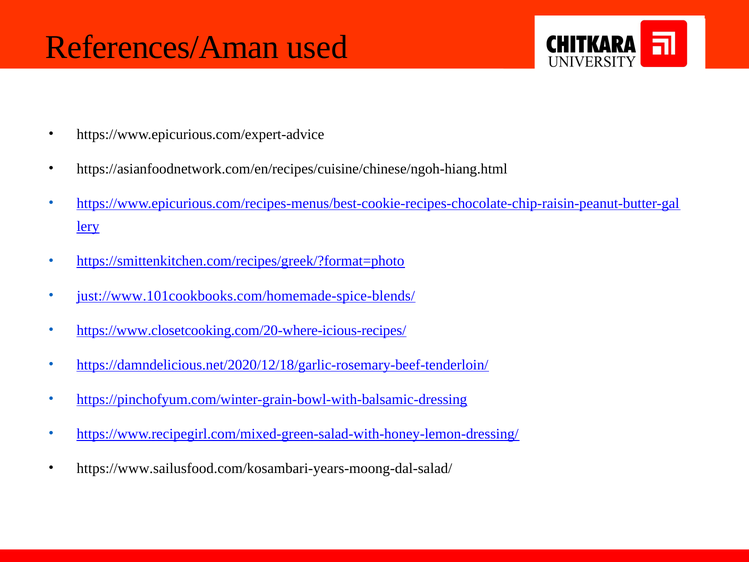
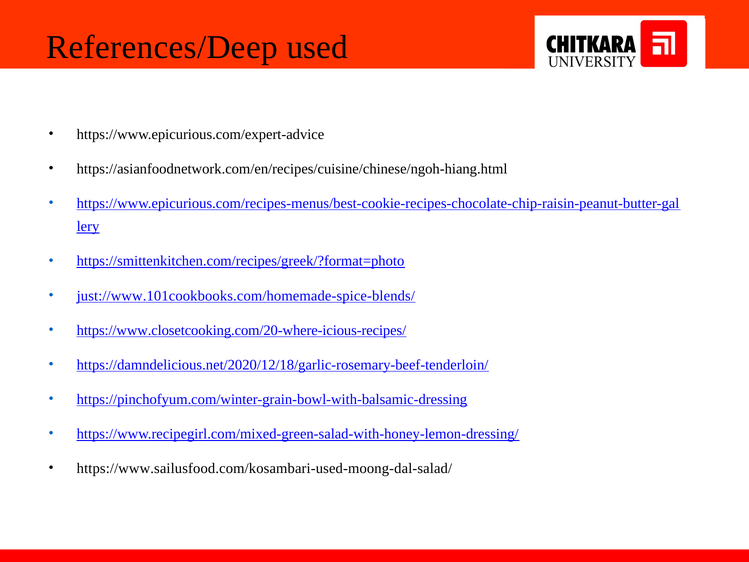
References/Aman: References/Aman -> References/Deep (162, 47)
https://www.sailusfood.com/kosambari-years-moong-dal-salad/: https://www.sailusfood.com/kosambari-years-moong-dal-salad/ -> https://www.sailusfood.com/kosambari-used-moong-dal-salad/ (264, 468)
